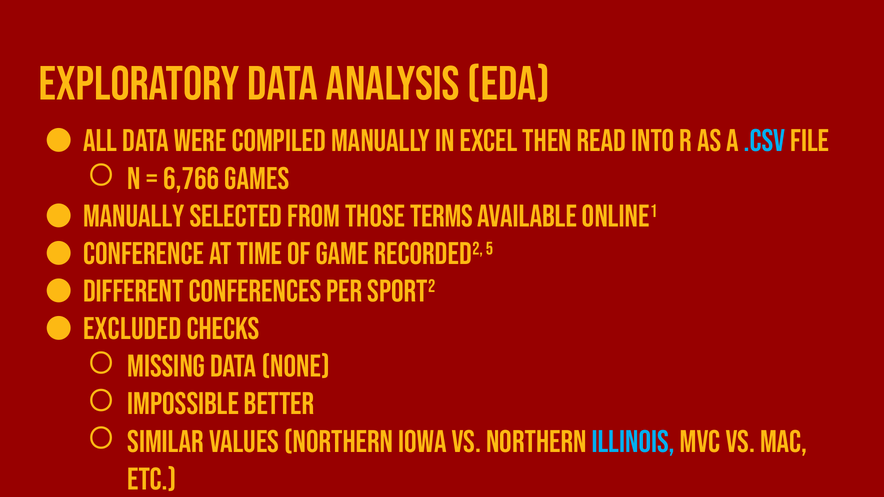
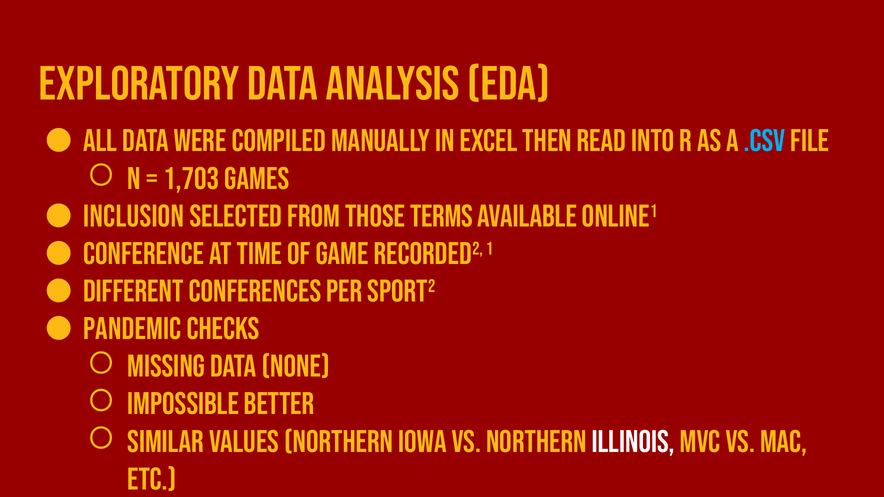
6,766: 6,766 -> 1,703 (191, 179)
Manually: Manually -> Inclusion (134, 216)
5: 5 -> 1 (489, 249)
Excluded: Excluded -> Pandemic (132, 329)
Illinois colour: light blue -> white (633, 442)
